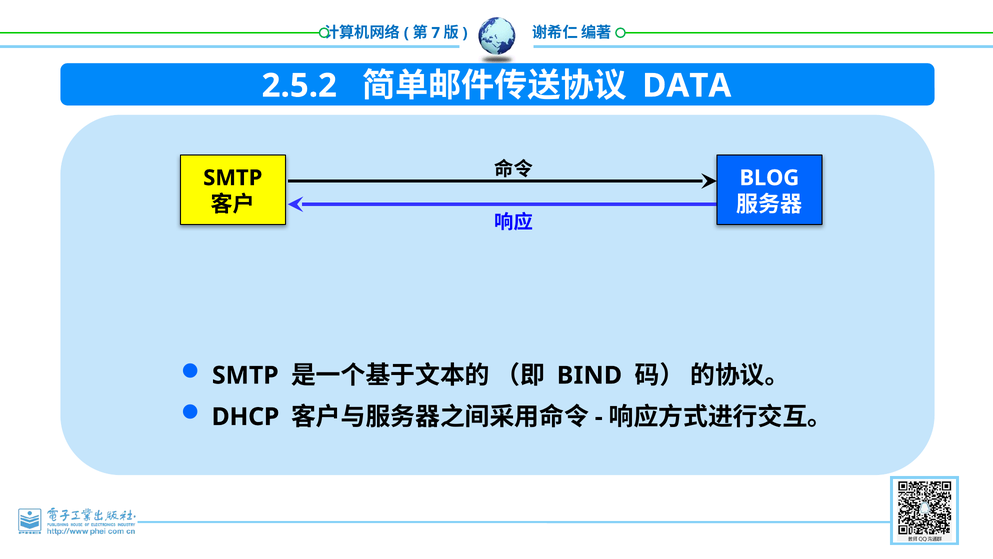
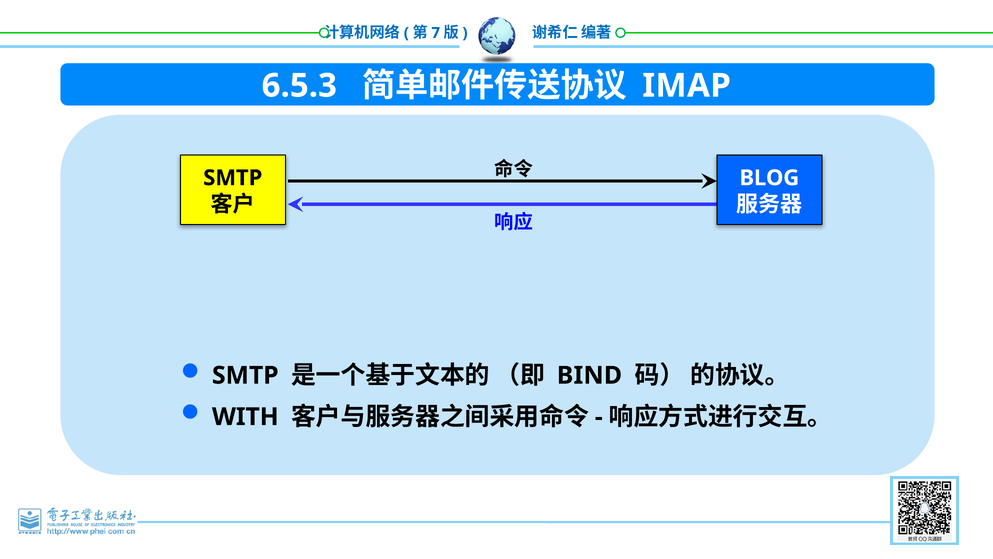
2.5.2: 2.5.2 -> 6.5.3 (299, 86)
DATA: DATA -> IMAP (687, 86)
DHCP: DHCP -> WITH (245, 417)
